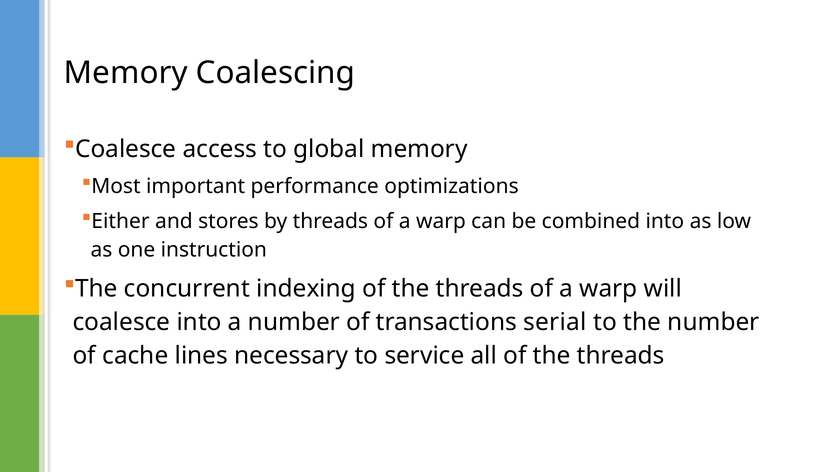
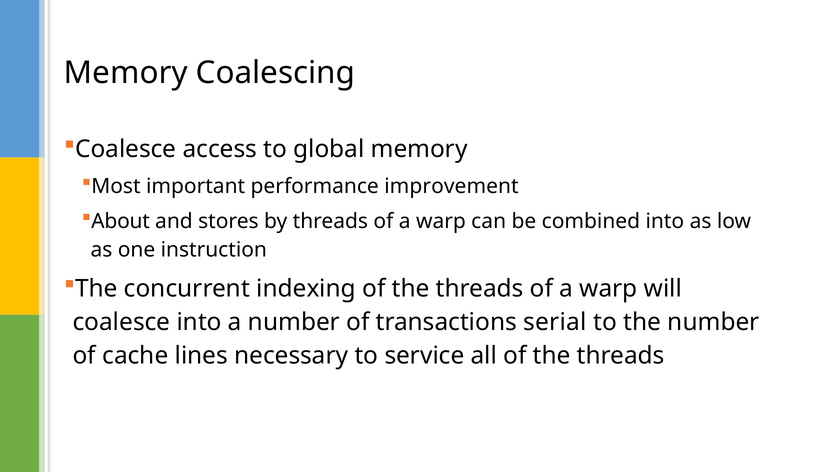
optimizations: optimizations -> improvement (451, 186)
Either: Either -> About (121, 221)
